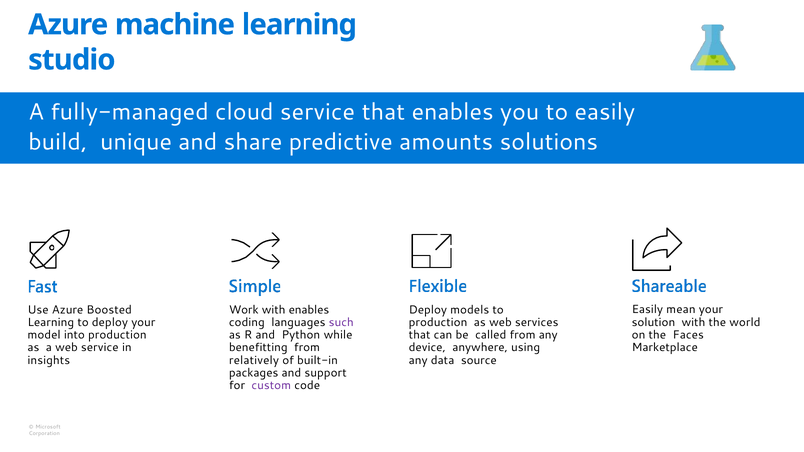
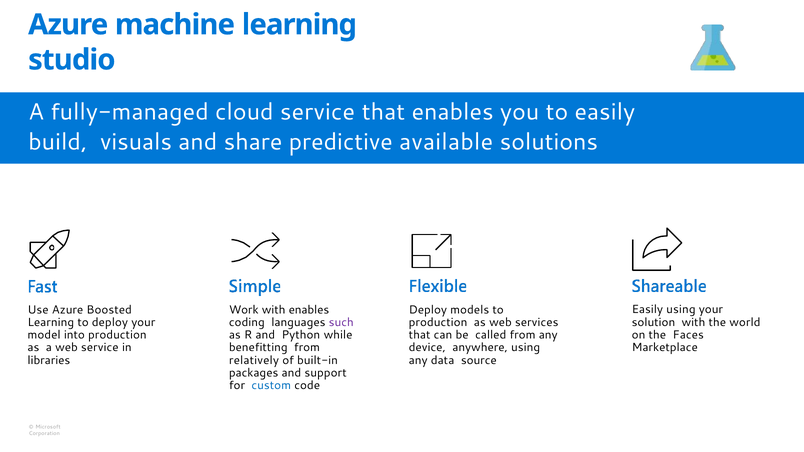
unique: unique -> visuals (136, 142)
amounts: amounts -> available (446, 142)
Easily mean: mean -> using (681, 310)
insights: insights -> libraries (49, 360)
custom colour: purple -> blue (271, 386)
